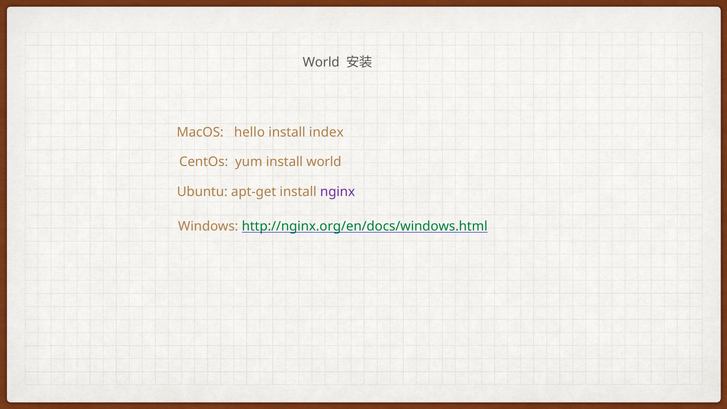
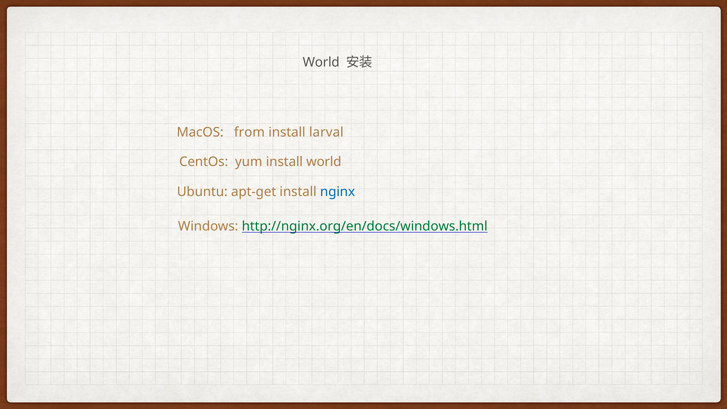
hello: hello -> from (249, 132)
index: index -> larval (326, 132)
nginx colour: purple -> blue (338, 192)
